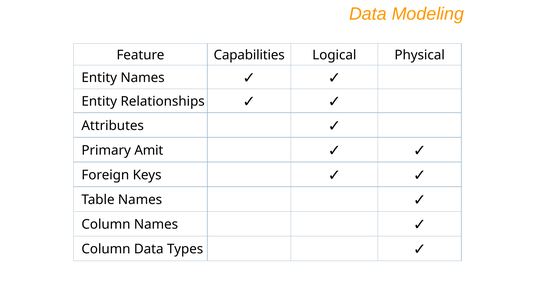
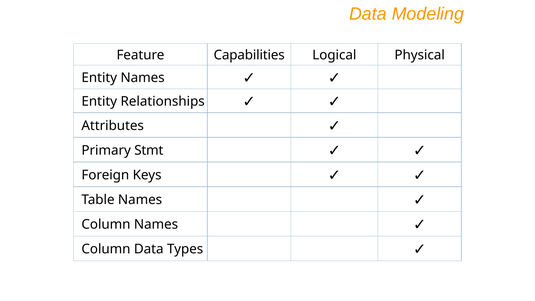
Amit: Amit -> Stmt (149, 150)
